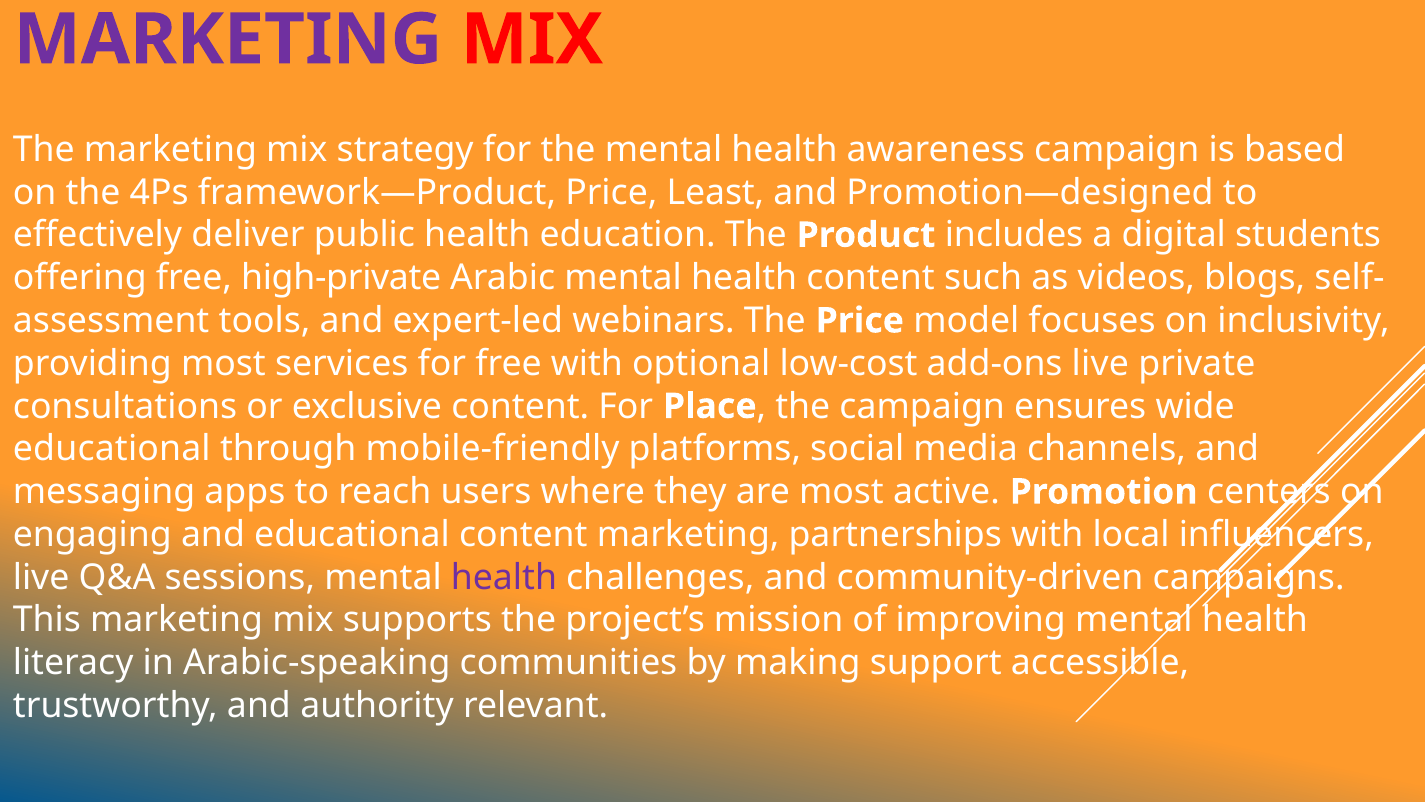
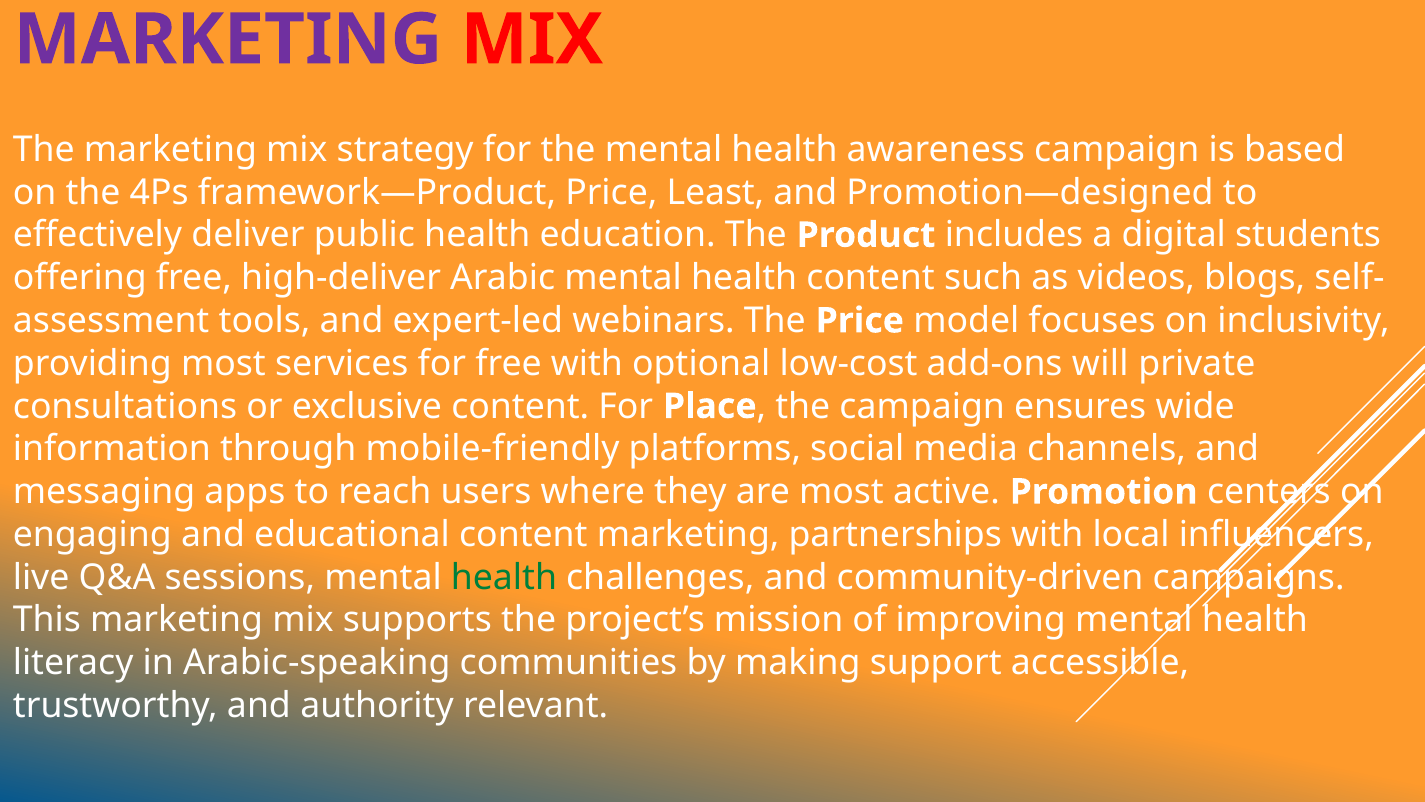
high-private: high-private -> high-deliver (341, 278)
add-ons live: live -> will (1100, 363)
educational: educational -> information (112, 449)
health colour: purple -> green (504, 577)
